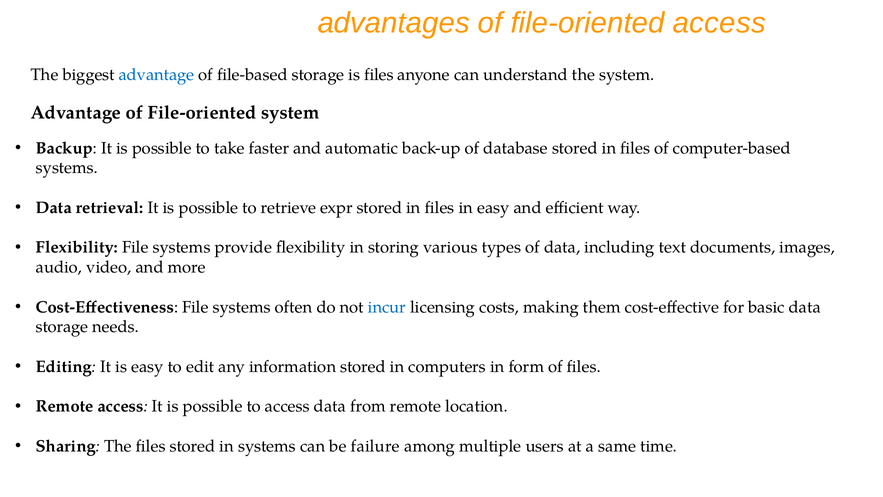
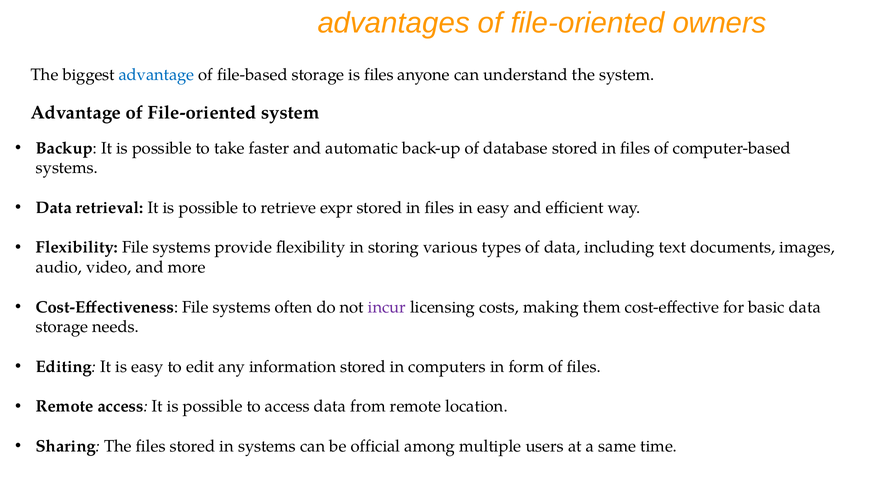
file-oriented access: access -> owners (720, 23)
incur colour: blue -> purple (387, 307)
failure: failure -> official (375, 446)
